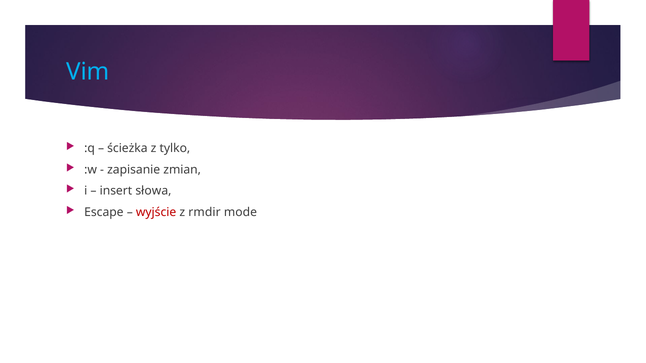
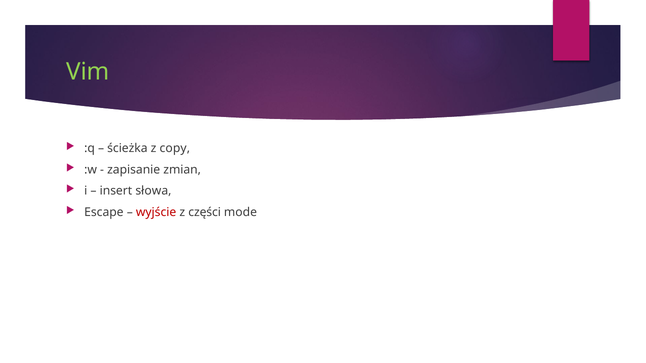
Vim colour: light blue -> light green (88, 72)
tylko: tylko -> copy (175, 148)
rmdir: rmdir -> części (205, 212)
